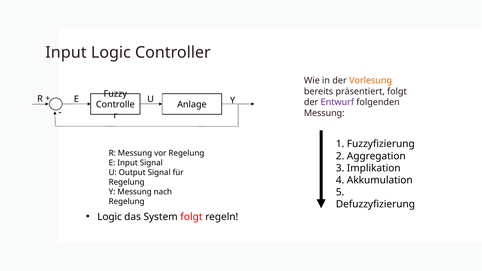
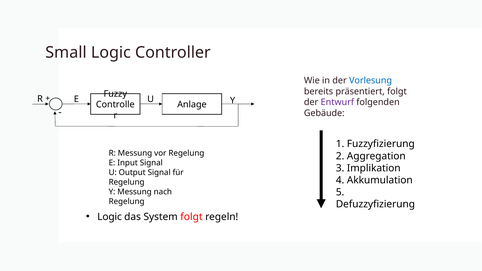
Input: Input -> Small (66, 53)
Vorlesung colour: orange -> blue (371, 81)
Messung: Messung -> Gebäude (324, 113)
